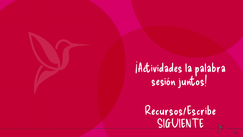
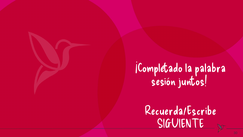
¡Actividades: ¡Actividades -> ¡Completado (159, 68)
Recursos/Escribe: Recursos/Escribe -> Recuerda/Escribe (181, 111)
